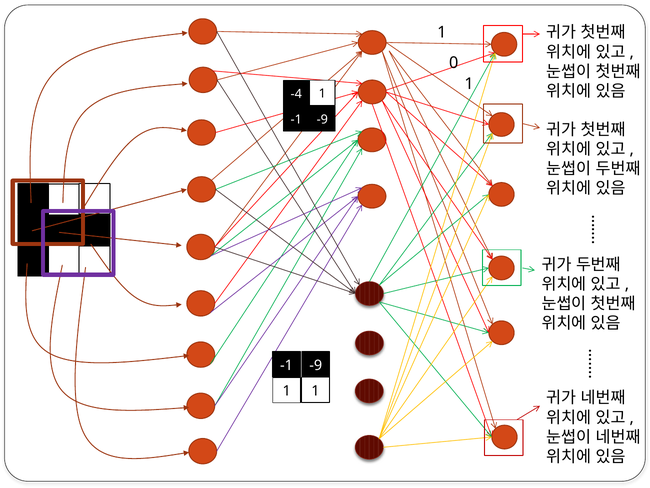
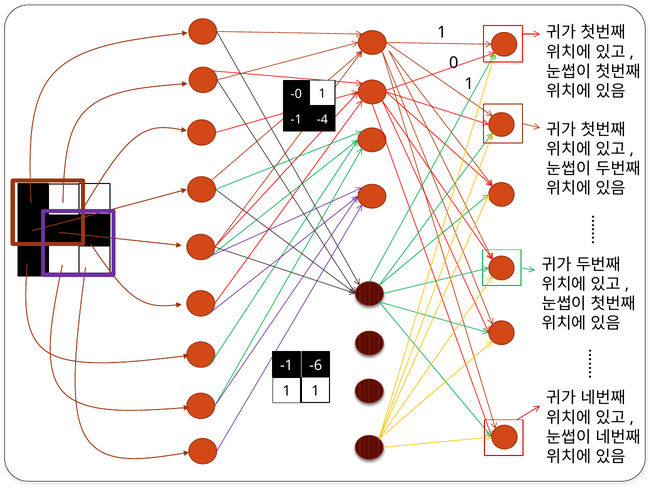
-4: -4 -> -0 (296, 94)
-1 -9: -9 -> -4 (322, 119)
-9: -9 -> -6 (316, 365)
